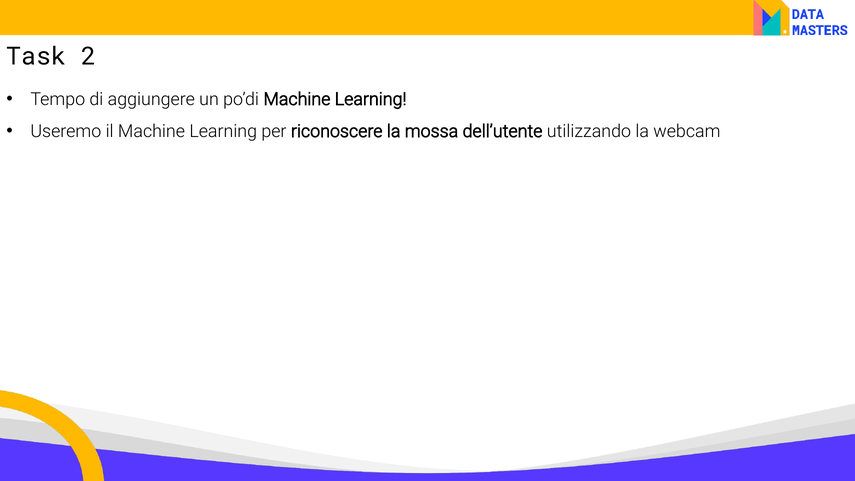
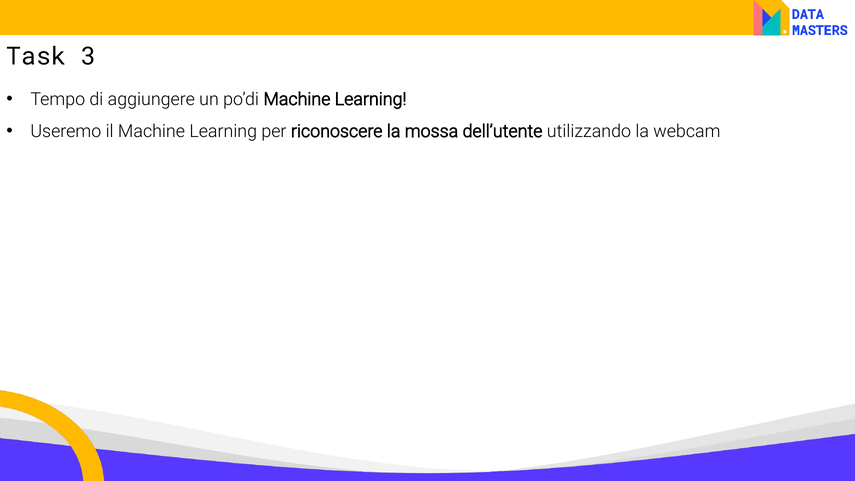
2: 2 -> 3 (89, 57)
